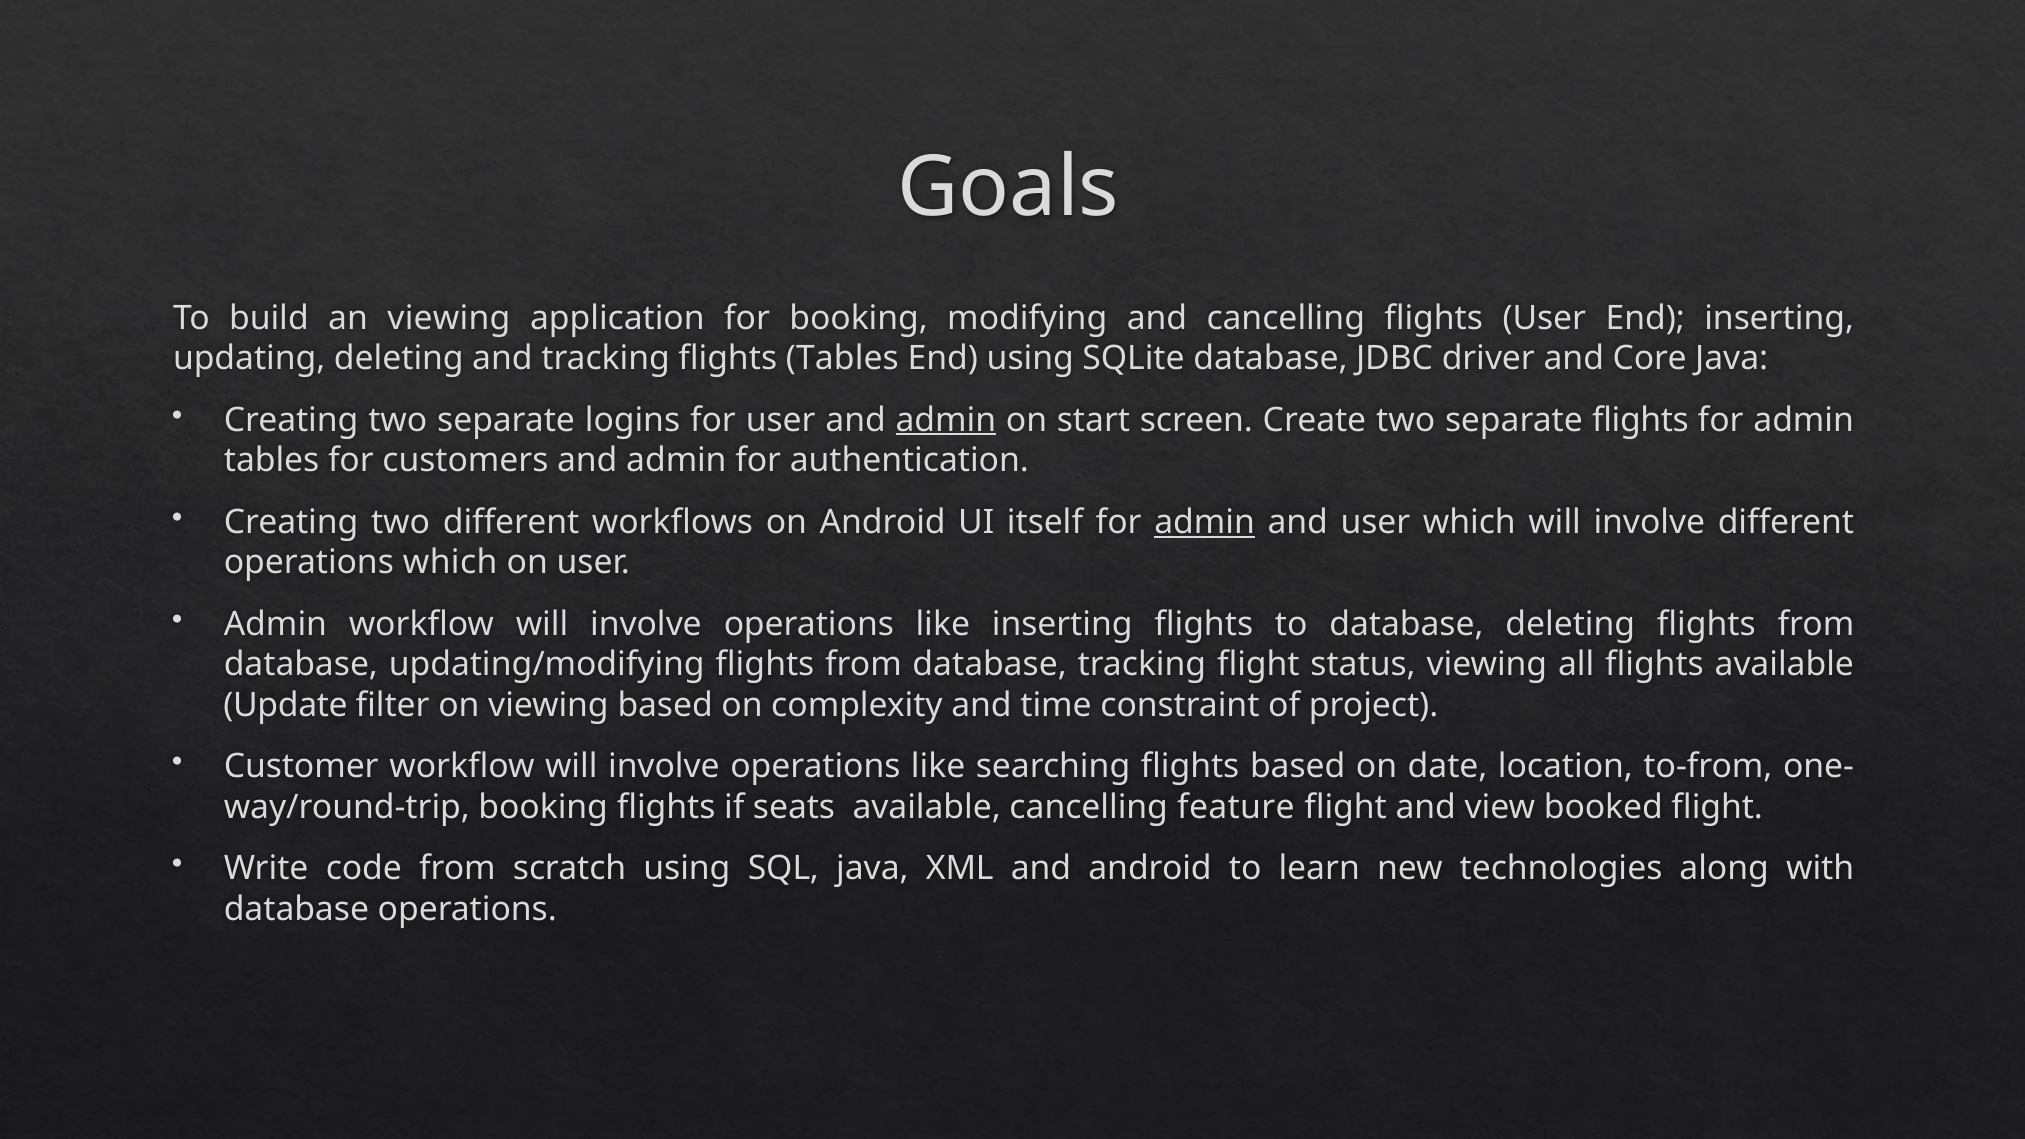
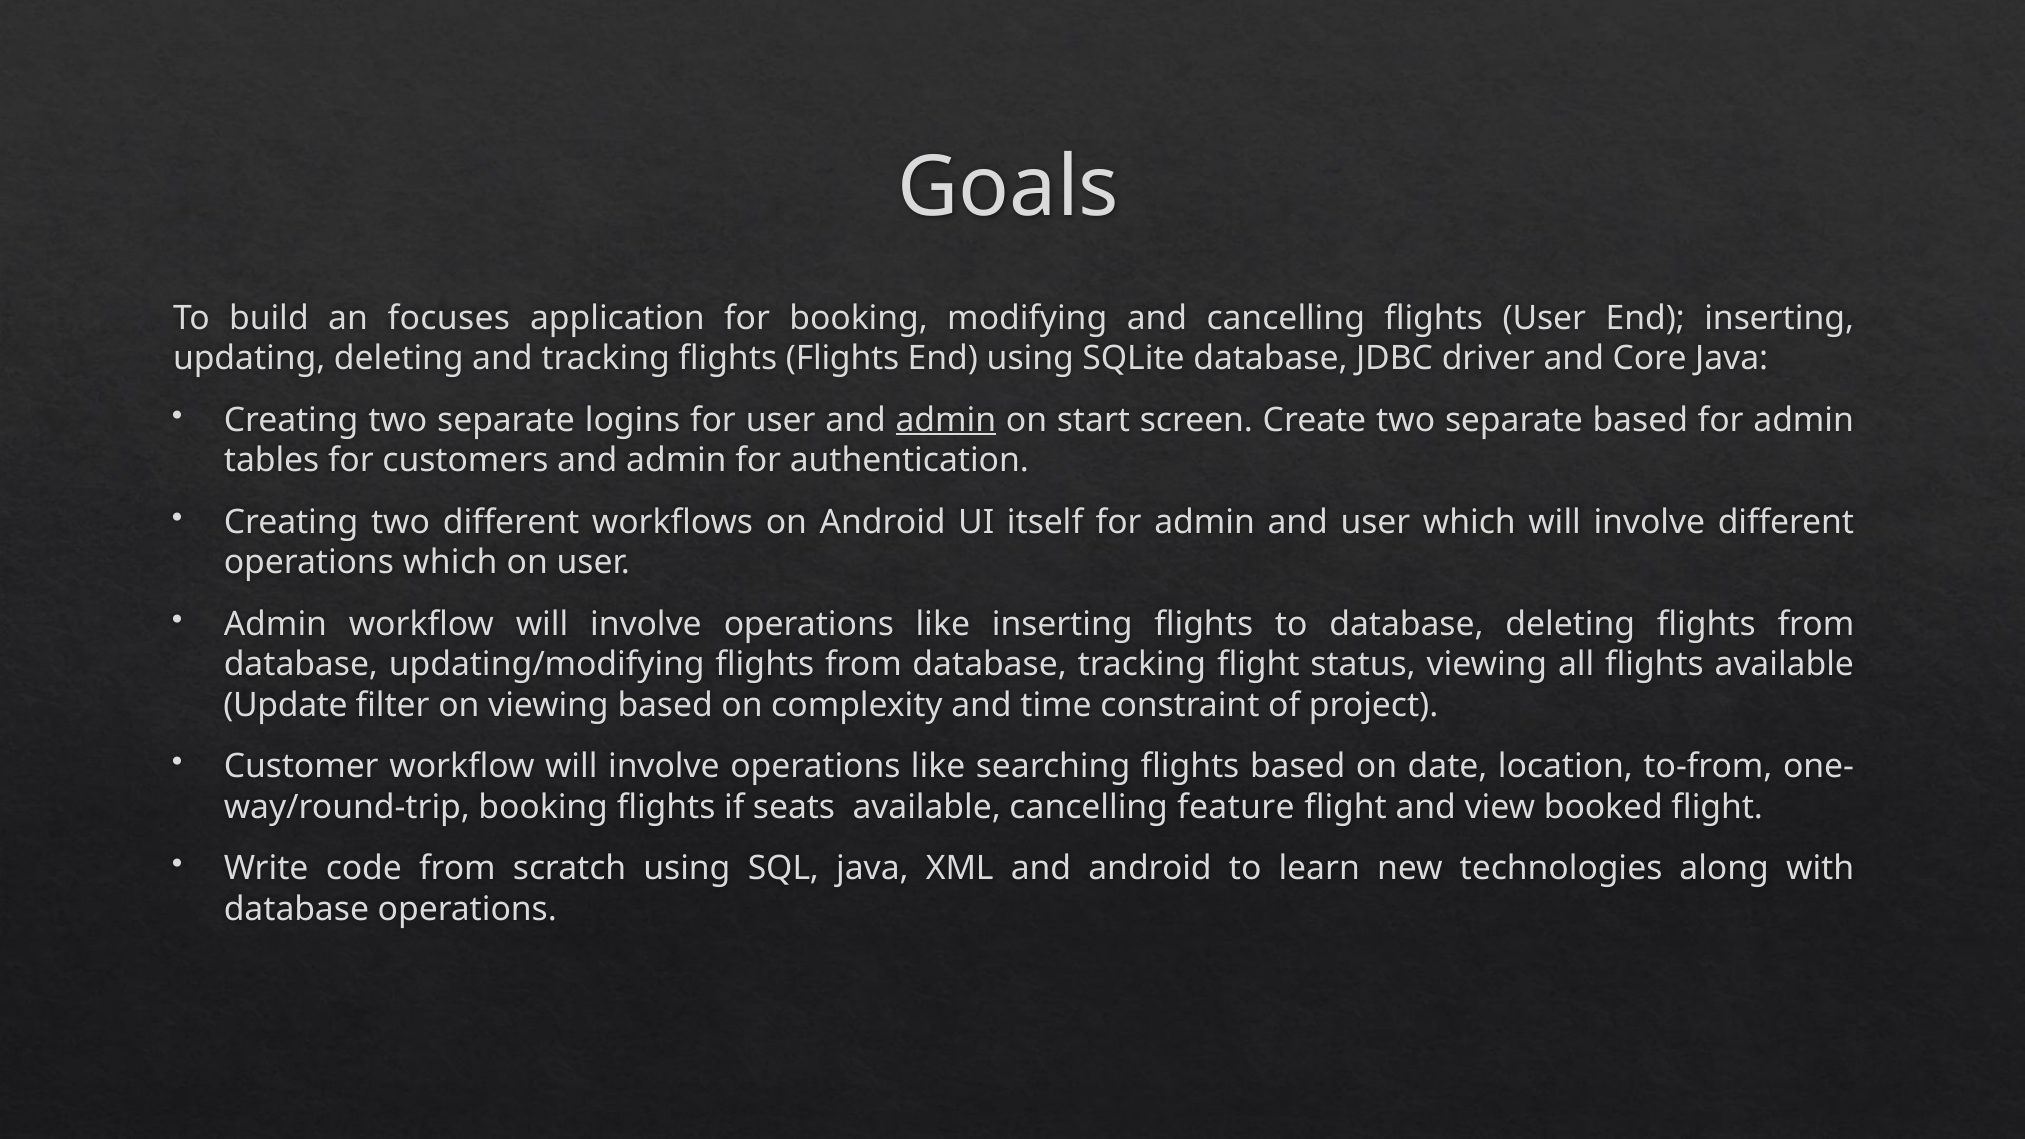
an viewing: viewing -> focuses (449, 318)
flights Tables: Tables -> Flights (843, 358)
separate flights: flights -> based (1640, 420)
admin underline: present -> none (1205, 522)
